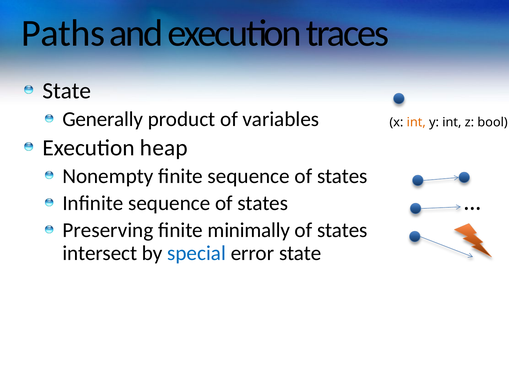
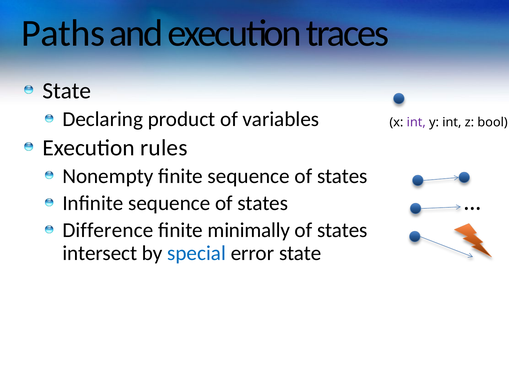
Generally: Generally -> Declaring (103, 119)
int colour: orange -> purple (416, 123)
heap: heap -> rules (164, 148)
Preserving: Preserving -> Difference (108, 231)
